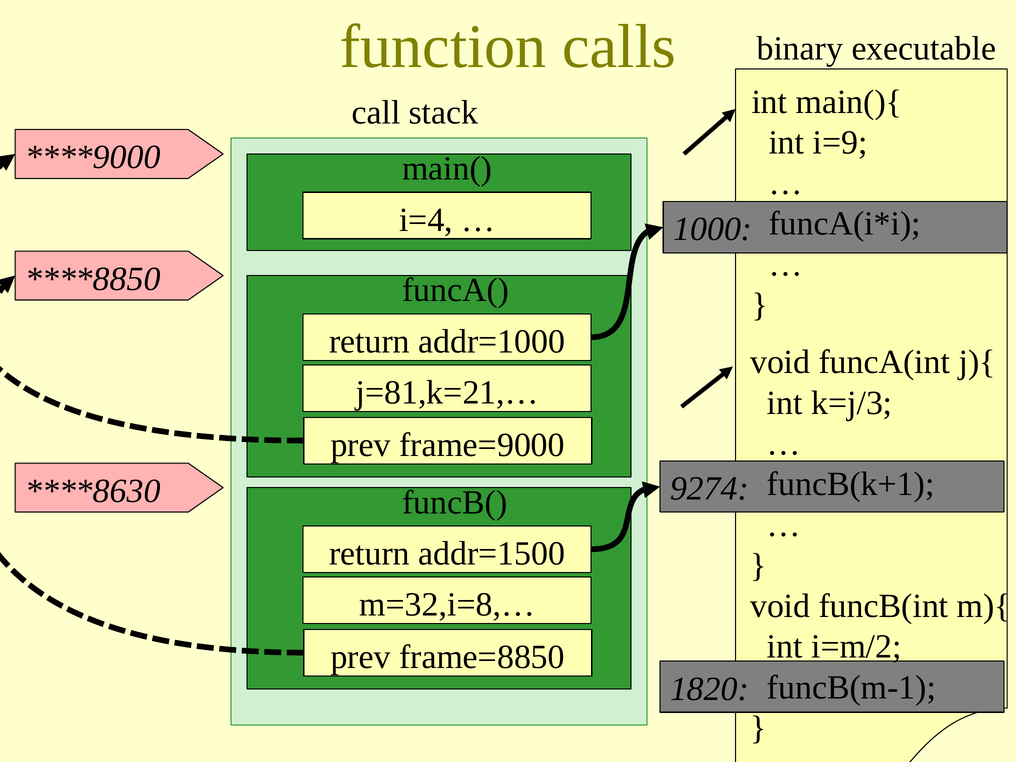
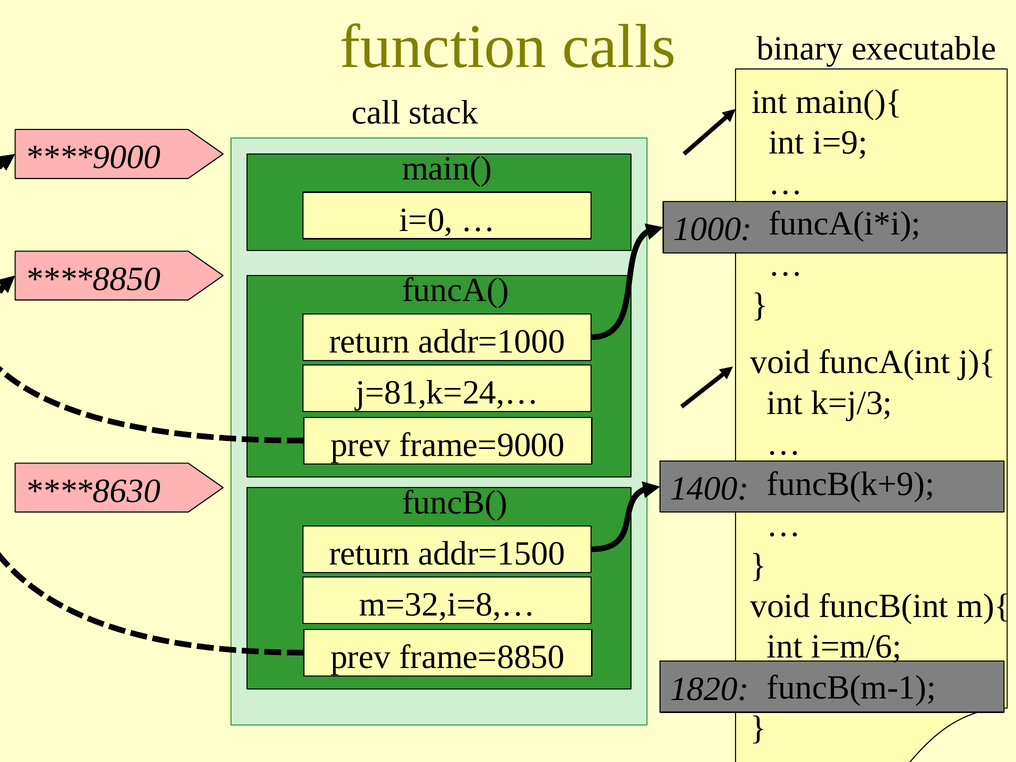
i=4: i=4 -> i=0 (426, 220)
j=81,k=21,…: j=81,k=21,… -> j=81,k=24,… (447, 393)
funcB(k+1: funcB(k+1 -> funcB(k+9 (851, 484)
9274: 9274 -> 1400 (710, 489)
i=m/2: i=m/2 -> i=m/6 (856, 647)
